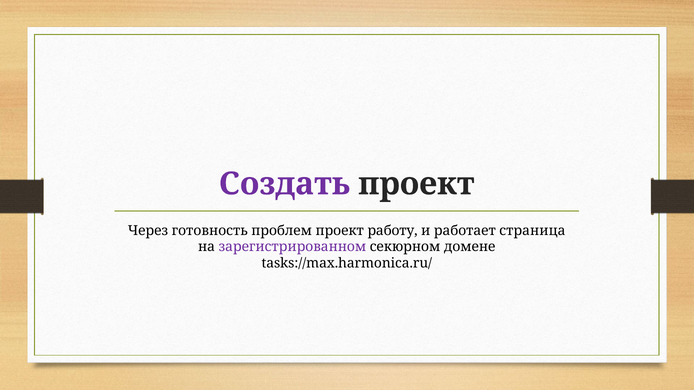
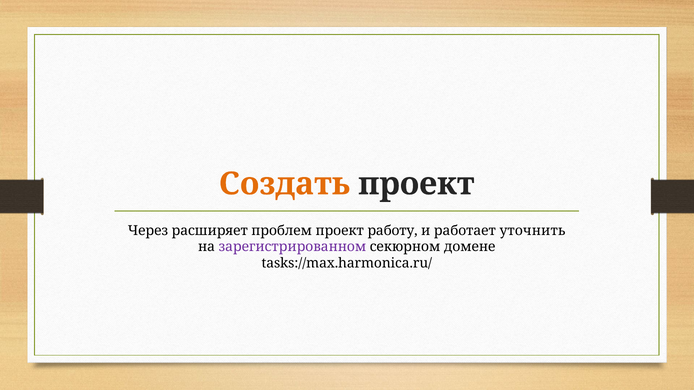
Создать colour: purple -> orange (285, 184)
готовность: готовность -> расширяет (210, 231)
страница: страница -> уточнить (532, 231)
